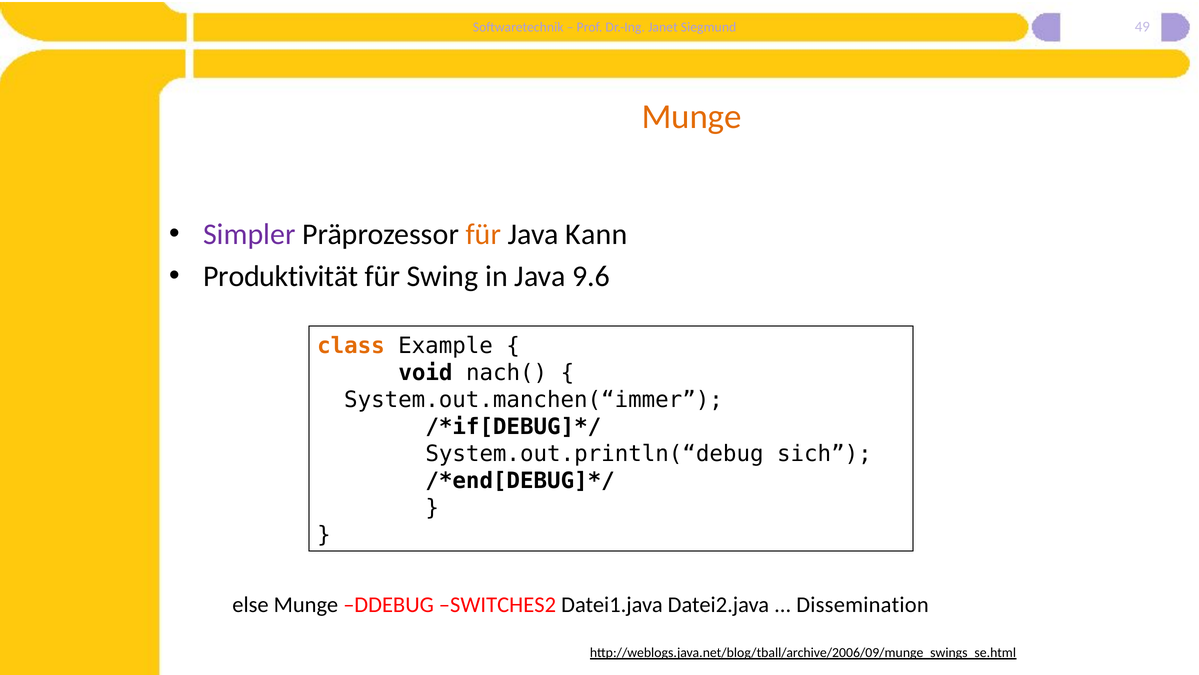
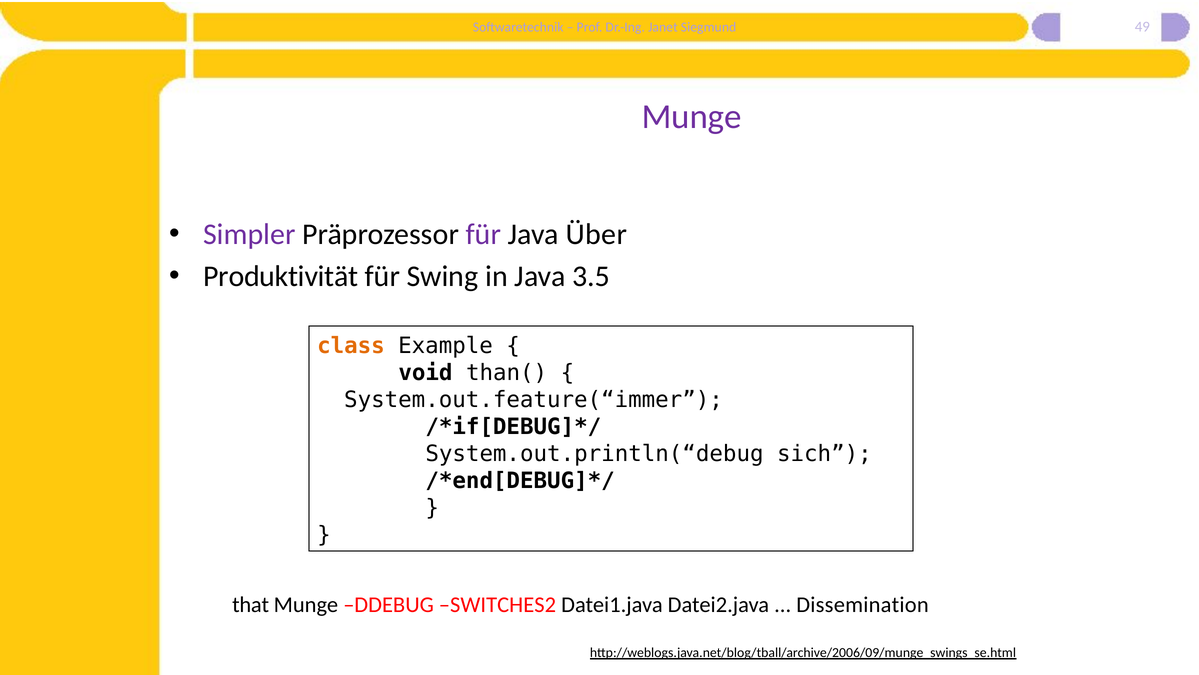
Munge colour: orange -> purple (692, 116)
für colour: orange -> purple (483, 234)
Kann: Kann -> Über (596, 234)
9.6: 9.6 -> 3.5 (591, 276)
nach(: nach( -> than( (507, 373)
System.out.manchen(“immer: System.out.manchen(“immer -> System.out.feature(“immer (533, 400)
else: else -> that (251, 604)
